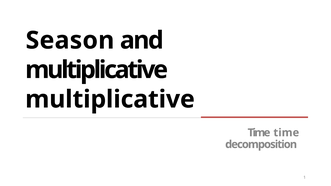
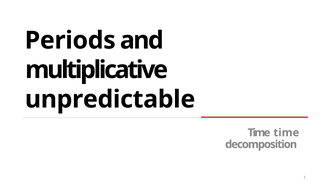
Season: Season -> Periods (70, 40)
multiplicative: multiplicative -> unpredictable (110, 99)
